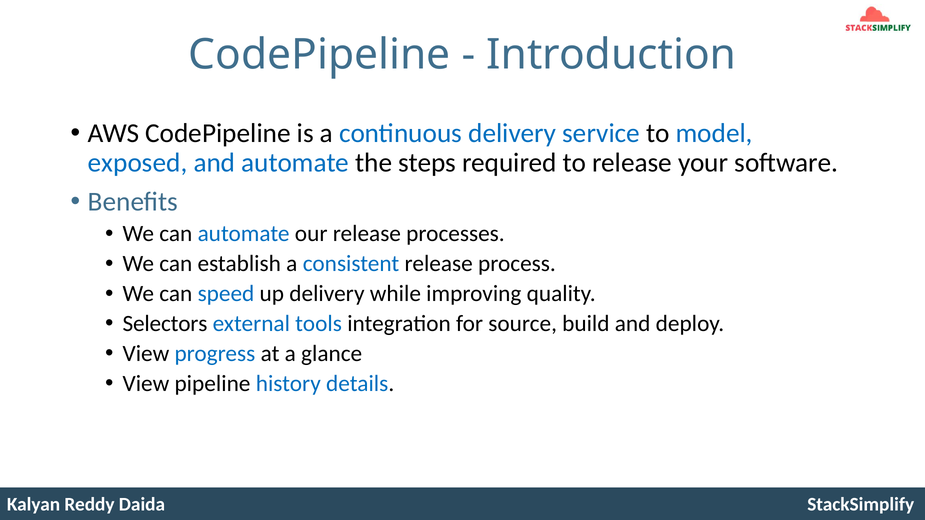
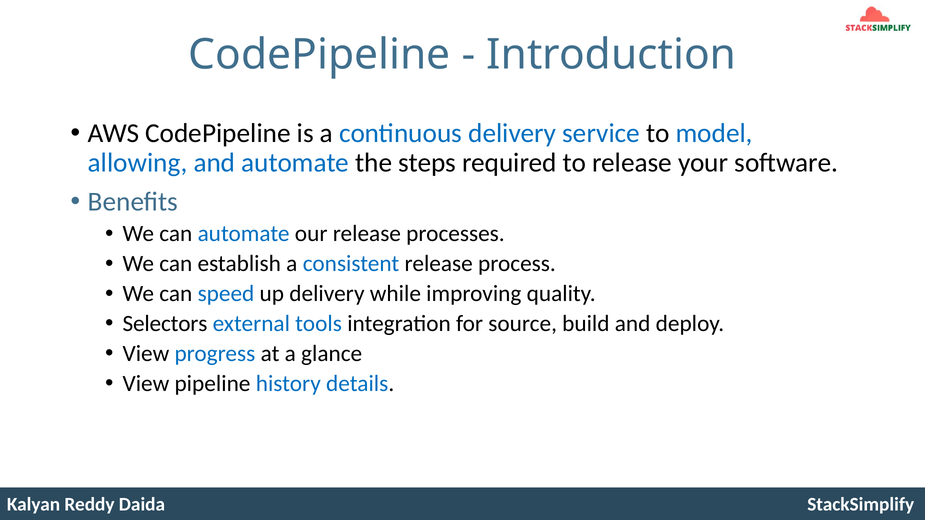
exposed: exposed -> allowing (138, 163)
